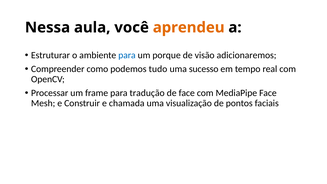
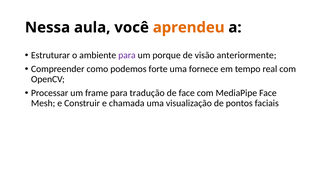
para colour: blue -> purple (127, 55)
adicionaremos: adicionaremos -> anteriormente (247, 55)
tudo: tudo -> forte (158, 69)
sucesso: sucesso -> fornece (204, 69)
